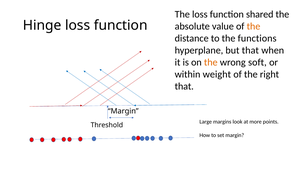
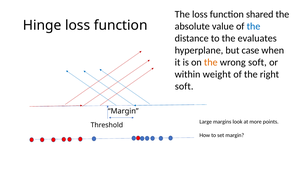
the colour: orange -> blue (254, 26)
functions: functions -> evaluates (257, 38)
but that: that -> case (250, 50)
that: that -> soft (184, 87)
